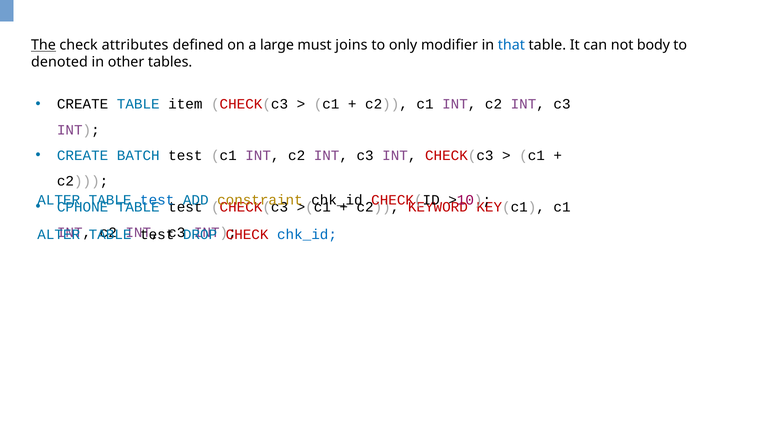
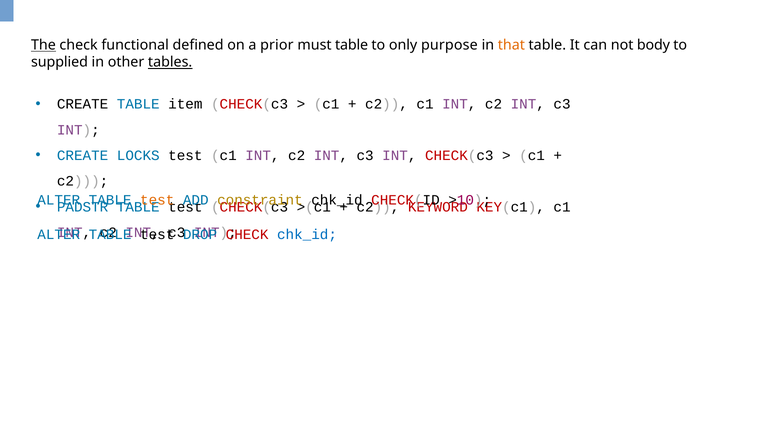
attributes: attributes -> functional (135, 45)
large: large -> prior (277, 45)
must joins: joins -> table (352, 45)
modifier: modifier -> purpose (449, 45)
that colour: blue -> orange (511, 45)
denoted: denoted -> supplied (60, 62)
tables underline: none -> present (170, 62)
BATCH: BATCH -> LOCKS (138, 156)
test colour: blue -> orange (157, 200)
CPHONE: CPHONE -> PADSTR (83, 207)
